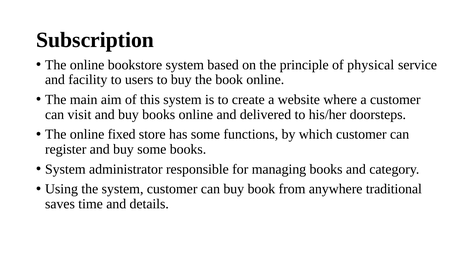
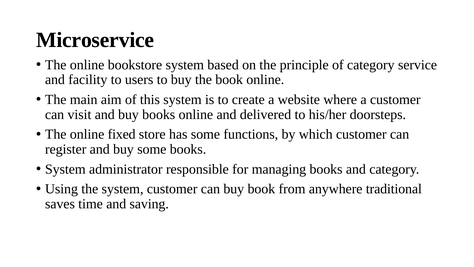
Subscription: Subscription -> Microservice (95, 40)
of physical: physical -> category (371, 65)
details: details -> saving (149, 204)
